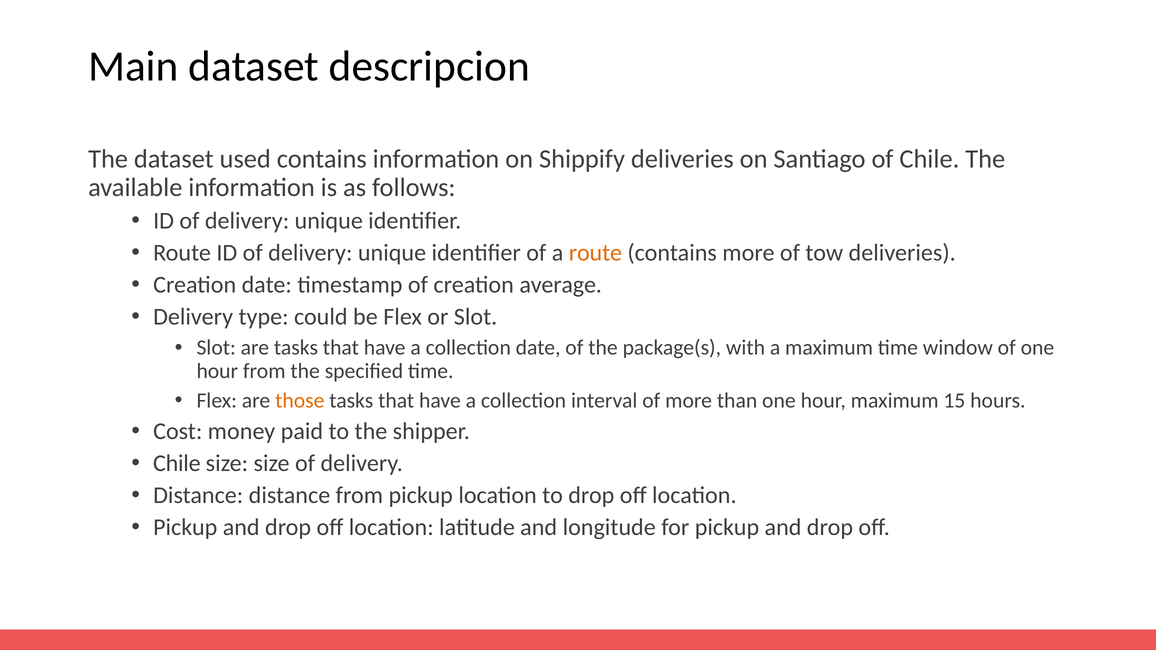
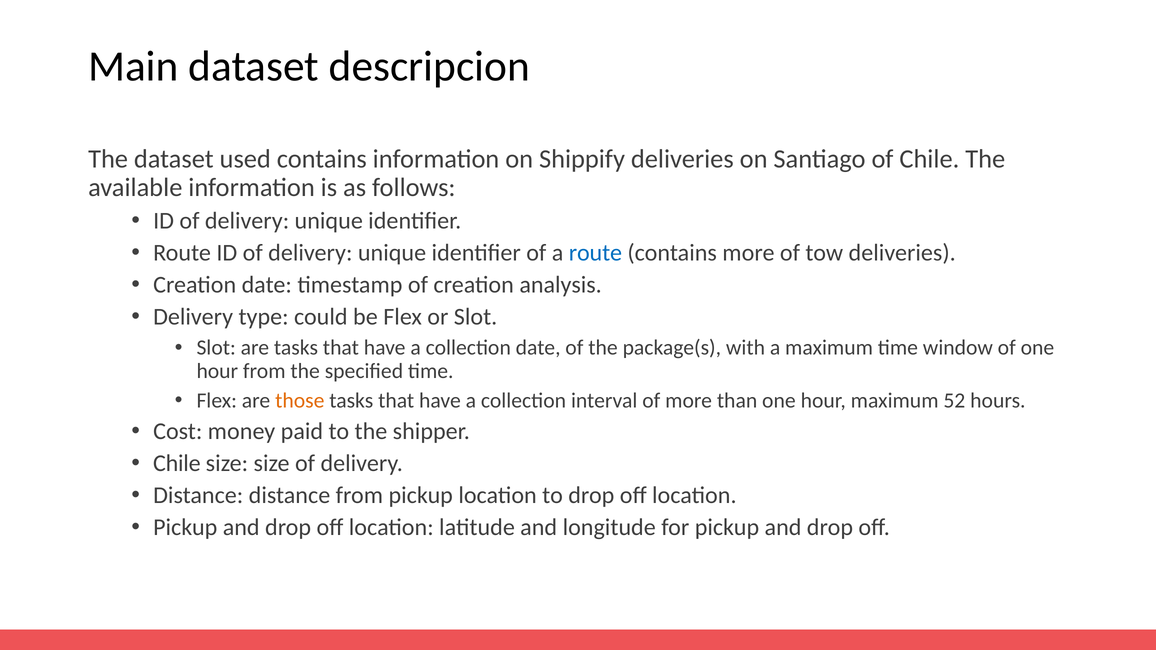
route colour: orange -> blue (595, 253)
average: average -> analysis (561, 285)
15: 15 -> 52 (954, 401)
